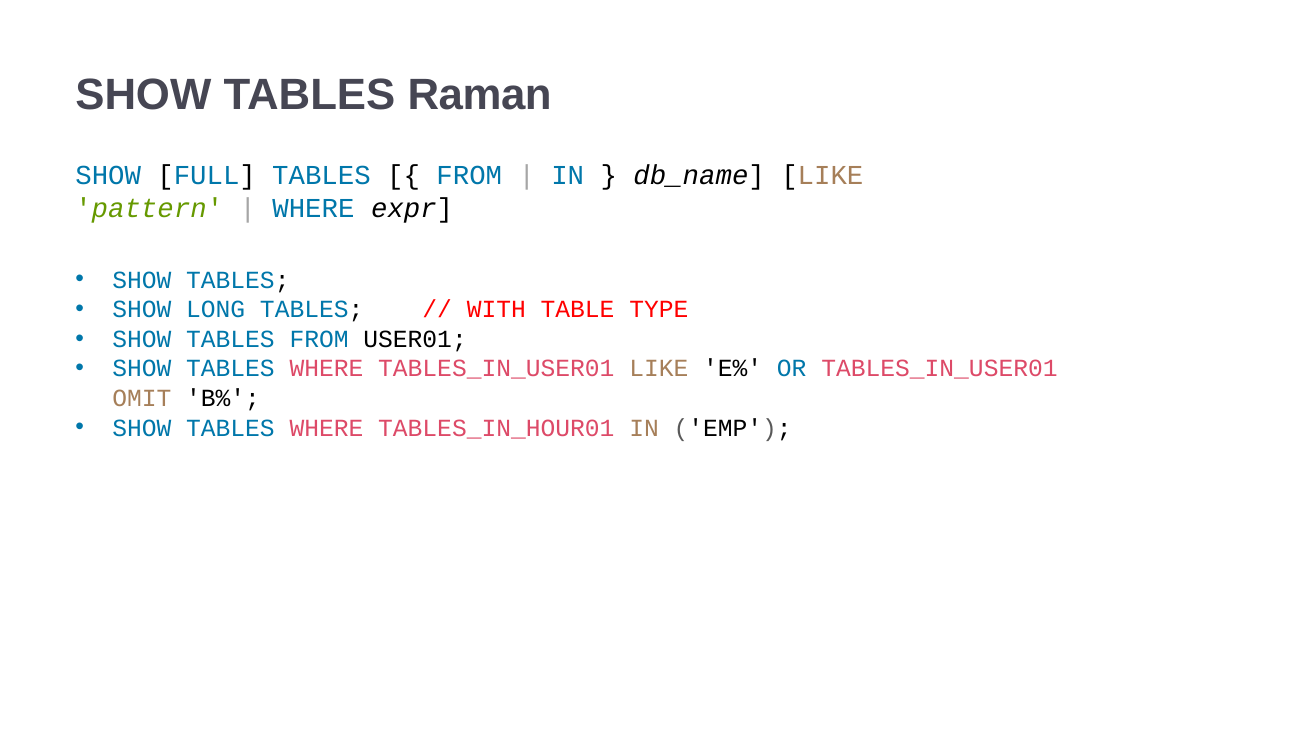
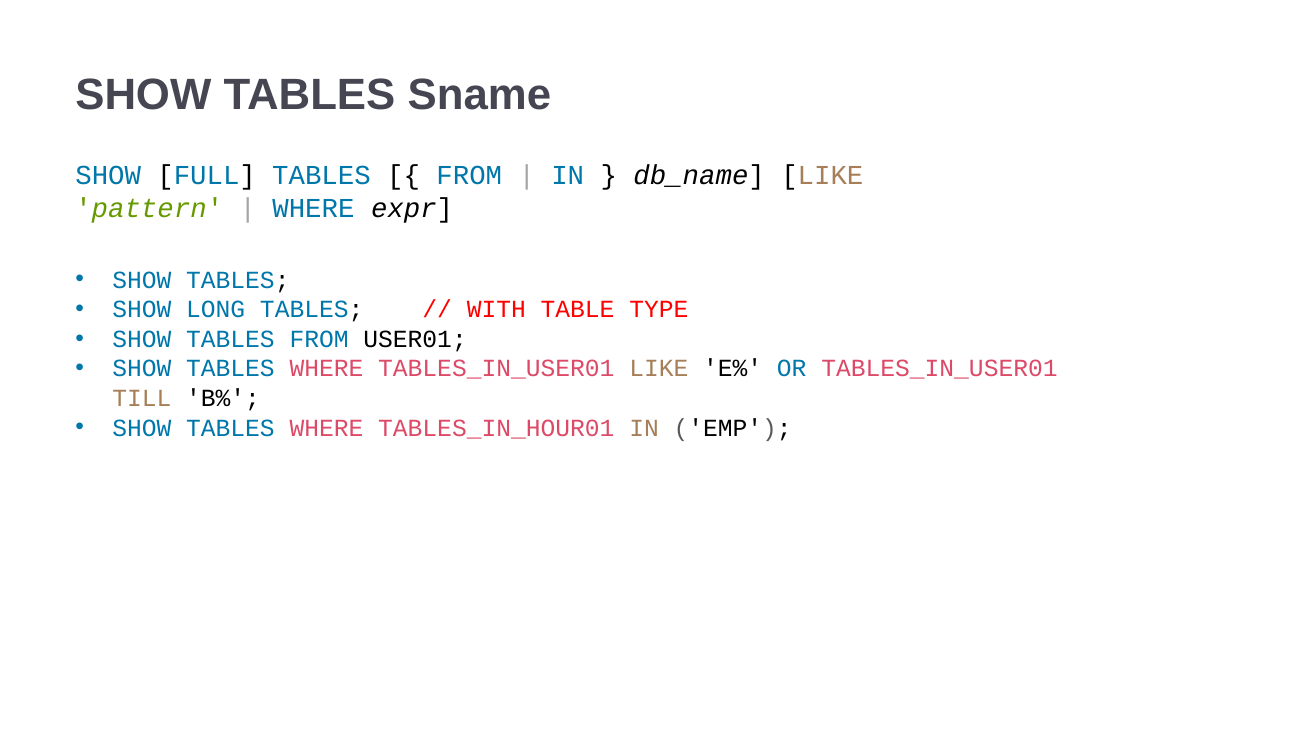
Raman: Raman -> Sname (479, 95)
OMIT: OMIT -> TILL (142, 398)
